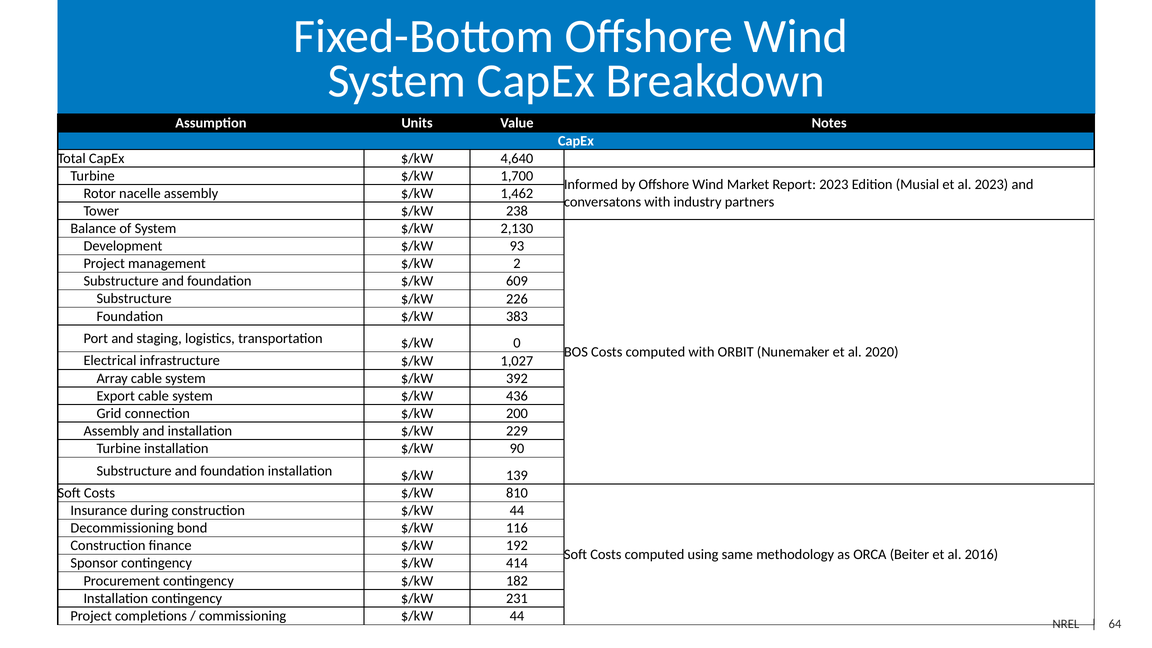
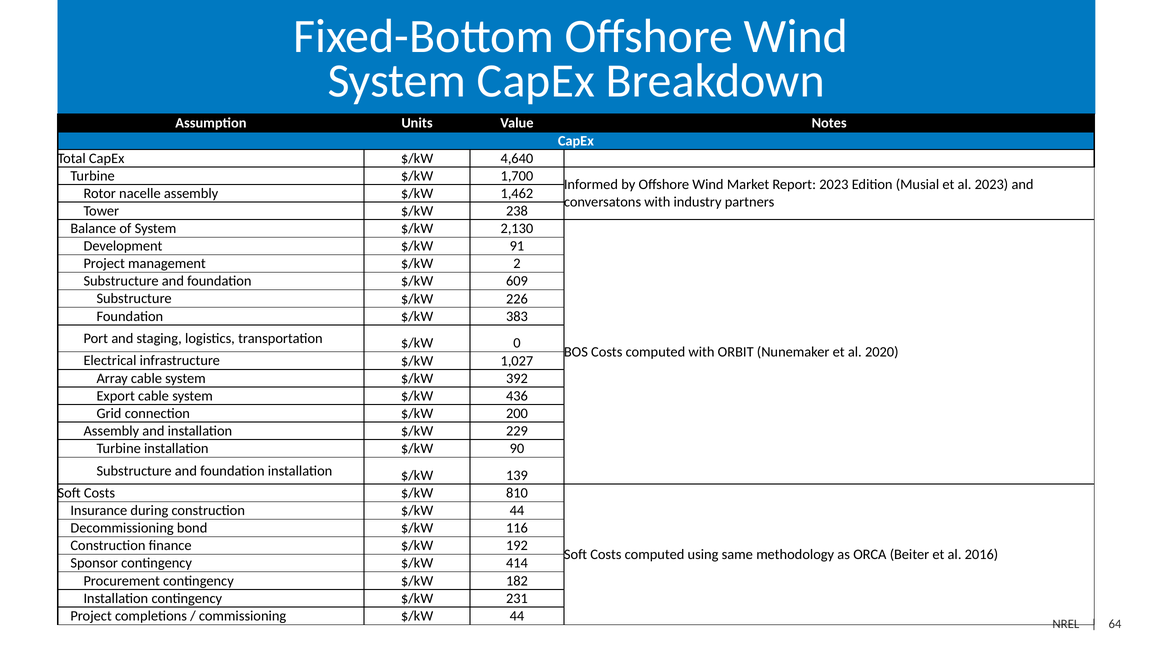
93: 93 -> 91 (517, 246)
